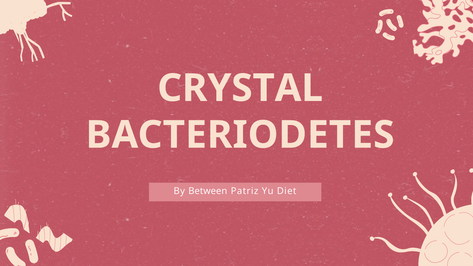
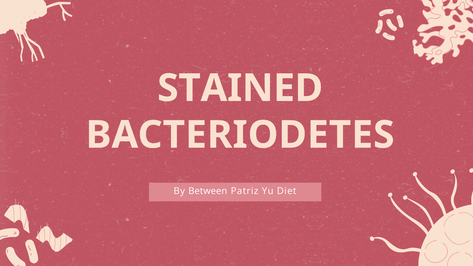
CRYSTAL: CRYSTAL -> STAINED (240, 88)
